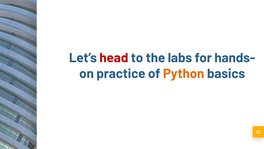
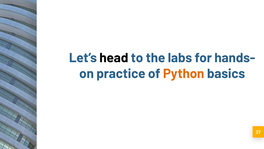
head colour: red -> black (114, 58)
